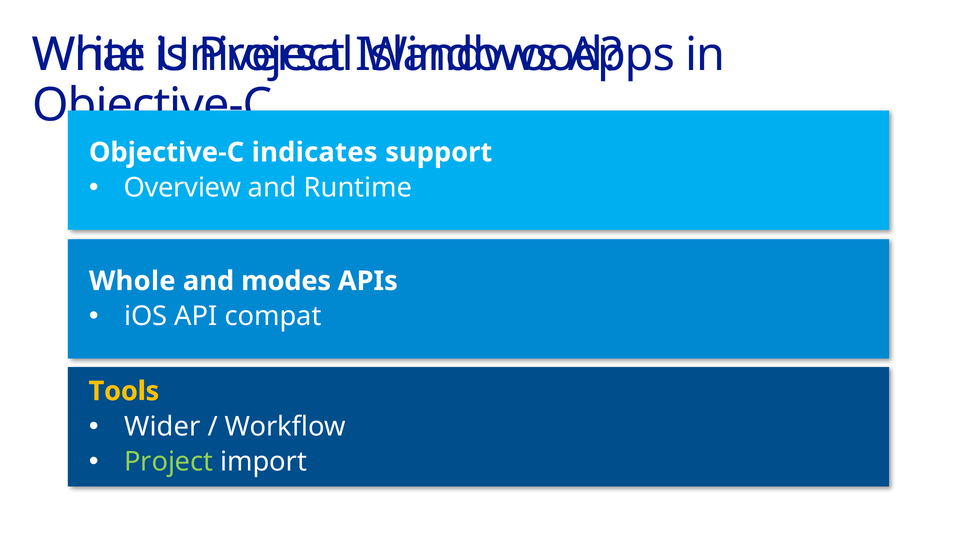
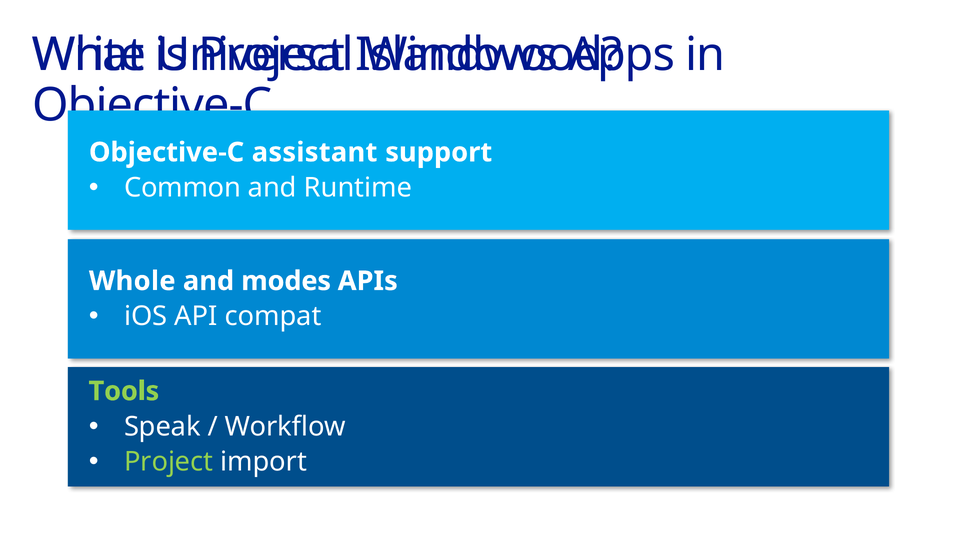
indicates: indicates -> assistant (315, 152)
Overview: Overview -> Common (183, 188)
Tools colour: yellow -> light green (124, 391)
Wider: Wider -> Speak (162, 427)
